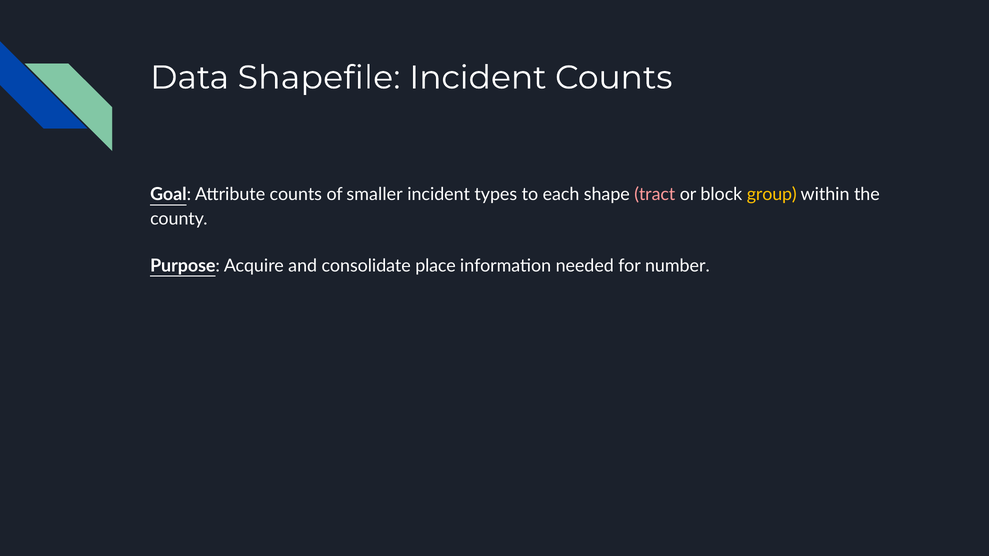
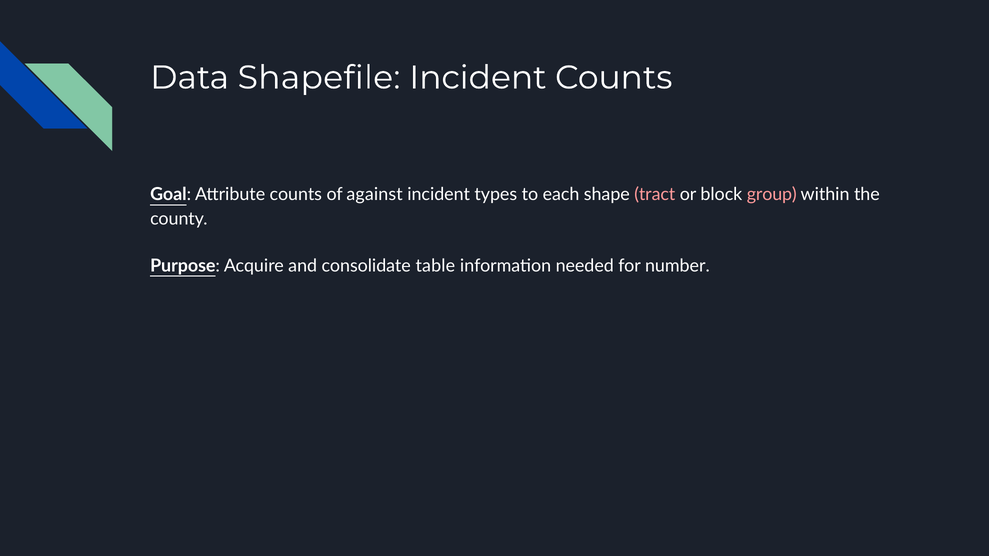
smaller: smaller -> against (375, 195)
group colour: yellow -> pink (772, 195)
place: place -> table (435, 266)
